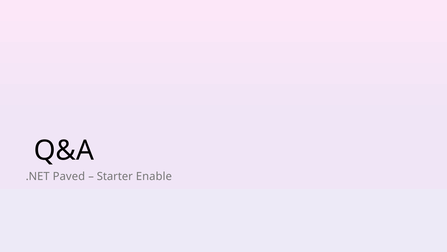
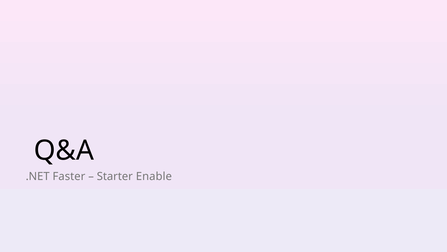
Paved: Paved -> Faster (69, 176)
